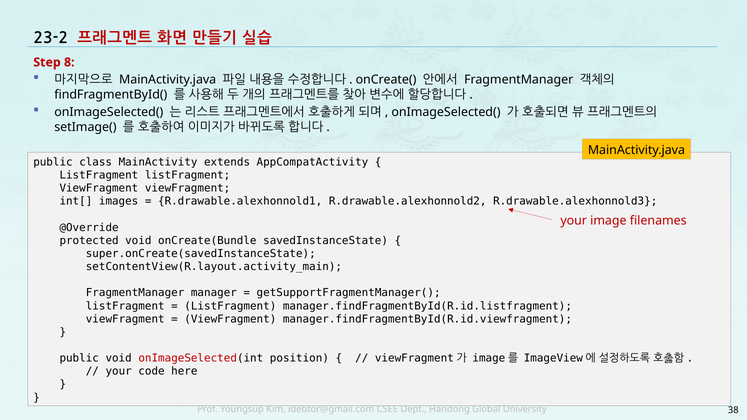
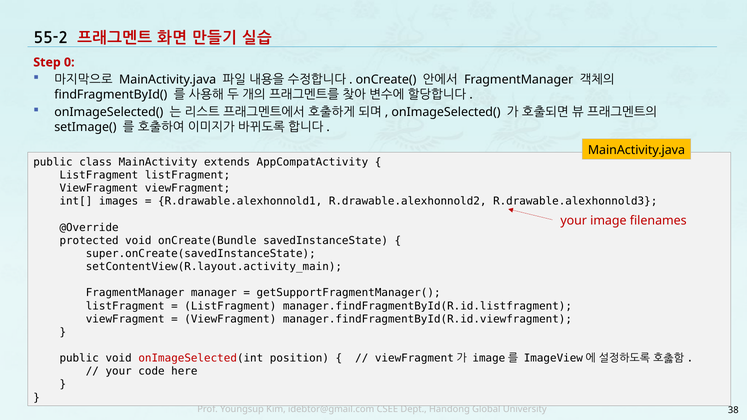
23-2: 23-2 -> 55-2 (51, 38)
8: 8 -> 0 (69, 62)
